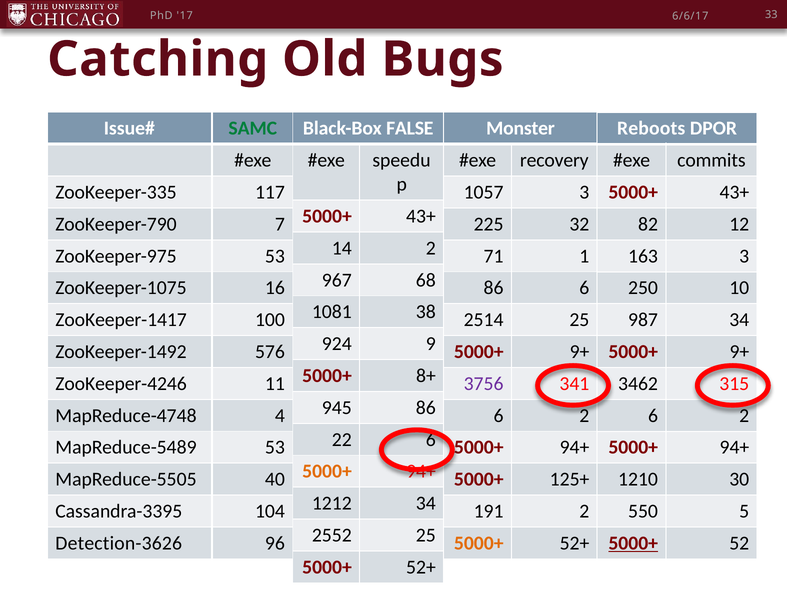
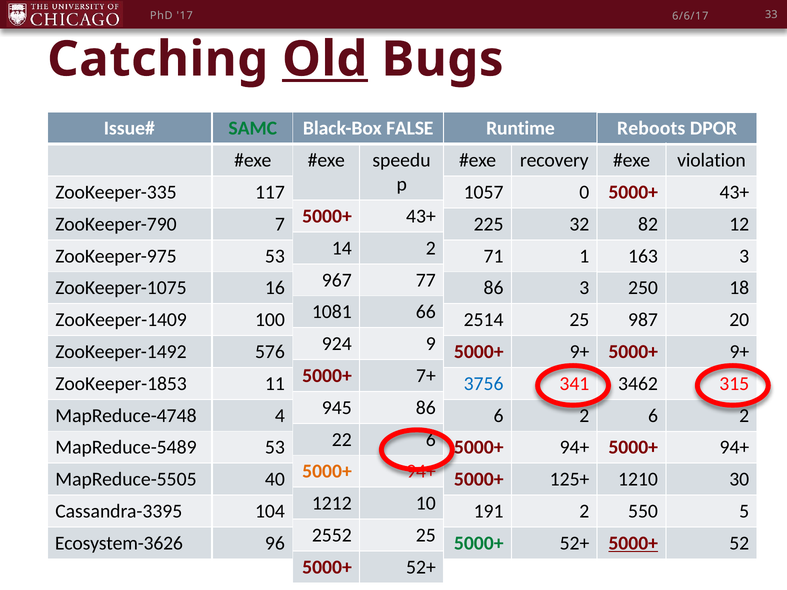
Old underline: none -> present (325, 59)
Monster: Monster -> Runtime (520, 128)
commits: commits -> violation (711, 160)
1057 3: 3 -> 0 (584, 192)
68: 68 -> 77 (426, 280)
86 6: 6 -> 3 (584, 288)
10: 10 -> 18 (739, 288)
38: 38 -> 66 (426, 312)
ZooKeeper-1417: ZooKeeper-1417 -> ZooKeeper-1409 (121, 320)
987 34: 34 -> 20 (739, 320)
8+: 8+ -> 7+ (426, 376)
ZooKeeper-4246: ZooKeeper-4246 -> ZooKeeper-1853 (121, 384)
3756 colour: purple -> blue (484, 384)
1212 34: 34 -> 10 (426, 504)
Detection-3626: Detection-3626 -> Ecosystem-3626 (119, 543)
5000+ colour: orange -> green (479, 543)
